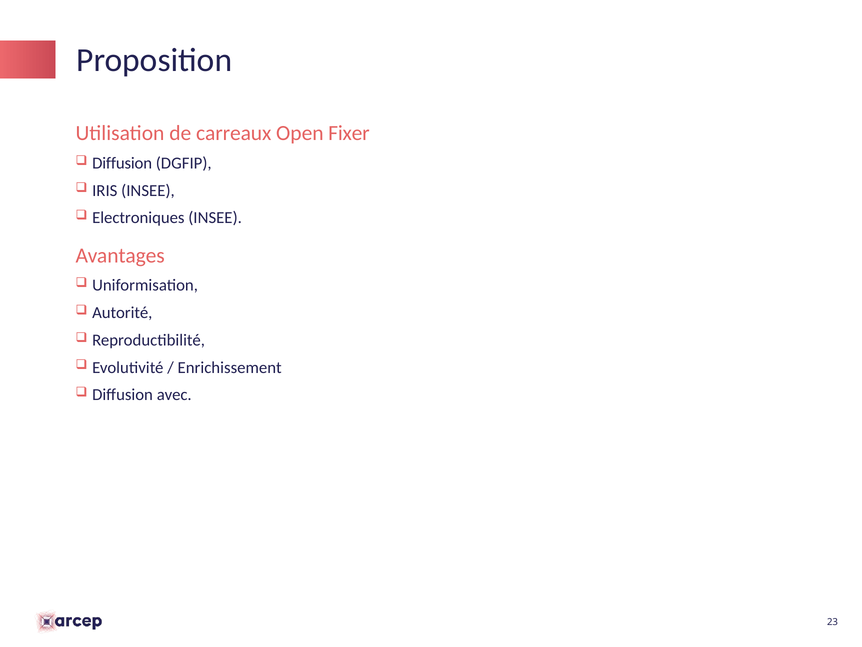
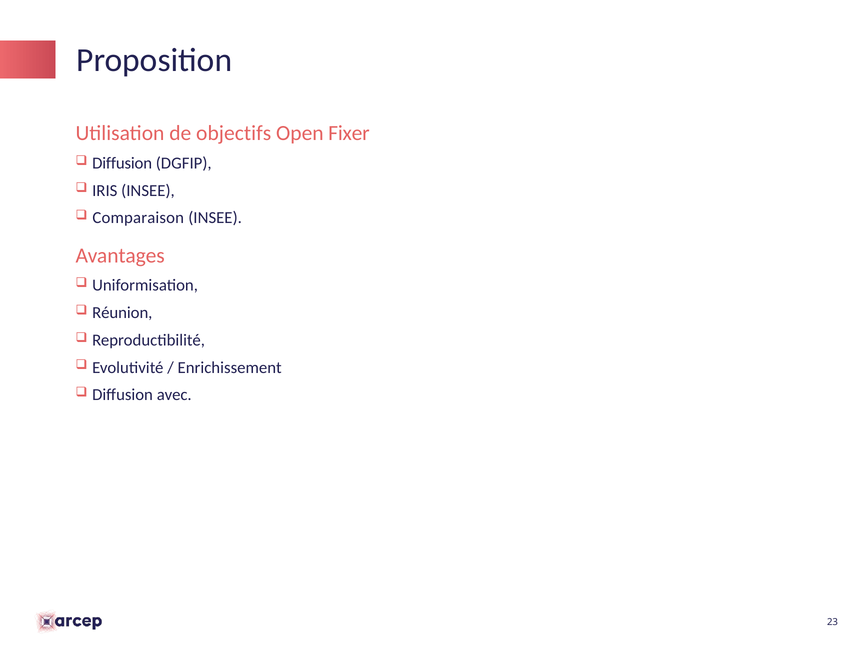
carreaux: carreaux -> objectifs (234, 133)
Electroniques: Electroniques -> Comparaison (138, 218)
Autorité: Autorité -> Réunion (122, 313)
